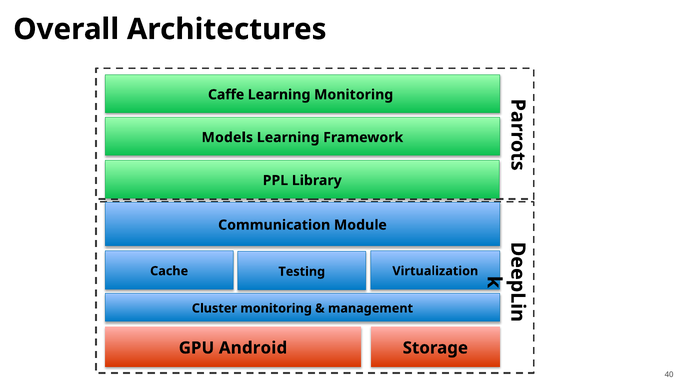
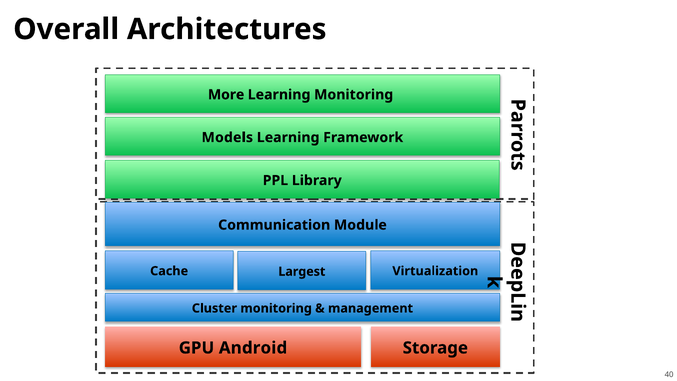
Caffe: Caffe -> More (226, 95)
Testing: Testing -> Largest (302, 271)
